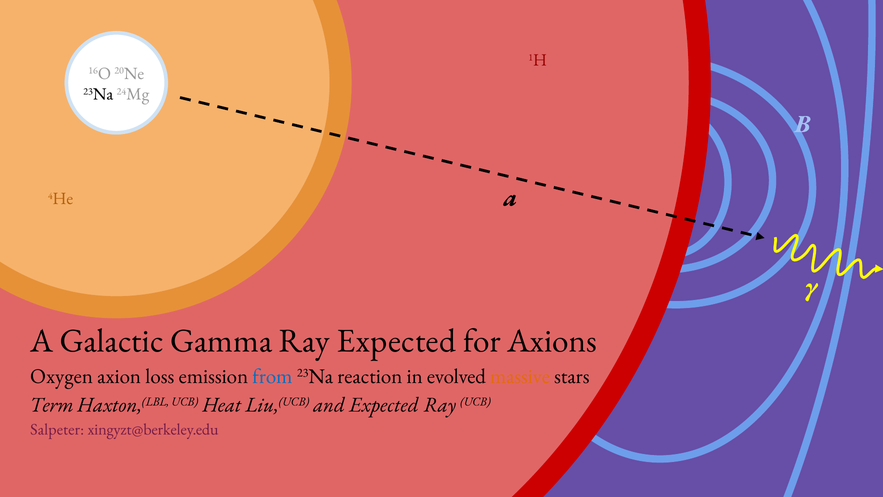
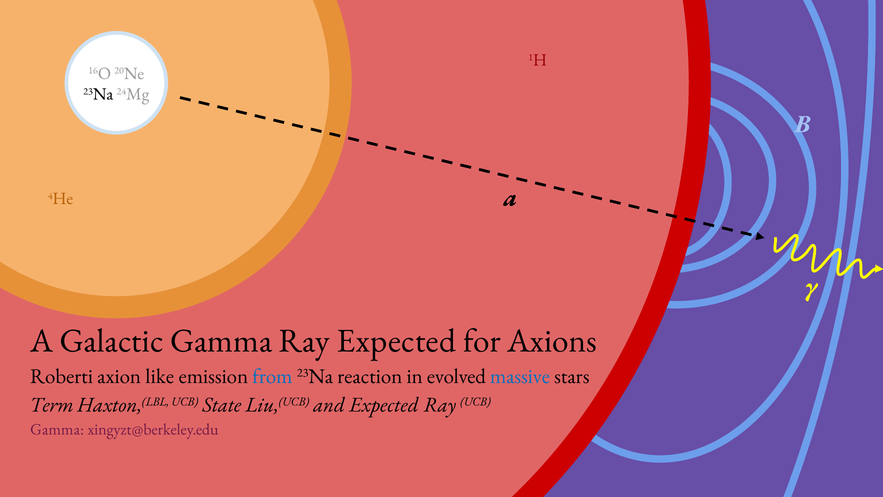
Oxygen: Oxygen -> Roberti (62, 376)
loss: loss -> like (160, 376)
massive colour: orange -> blue (520, 376)
Heat: Heat -> State (222, 405)
Salpeter: Salpeter -> Gamma (57, 429)
